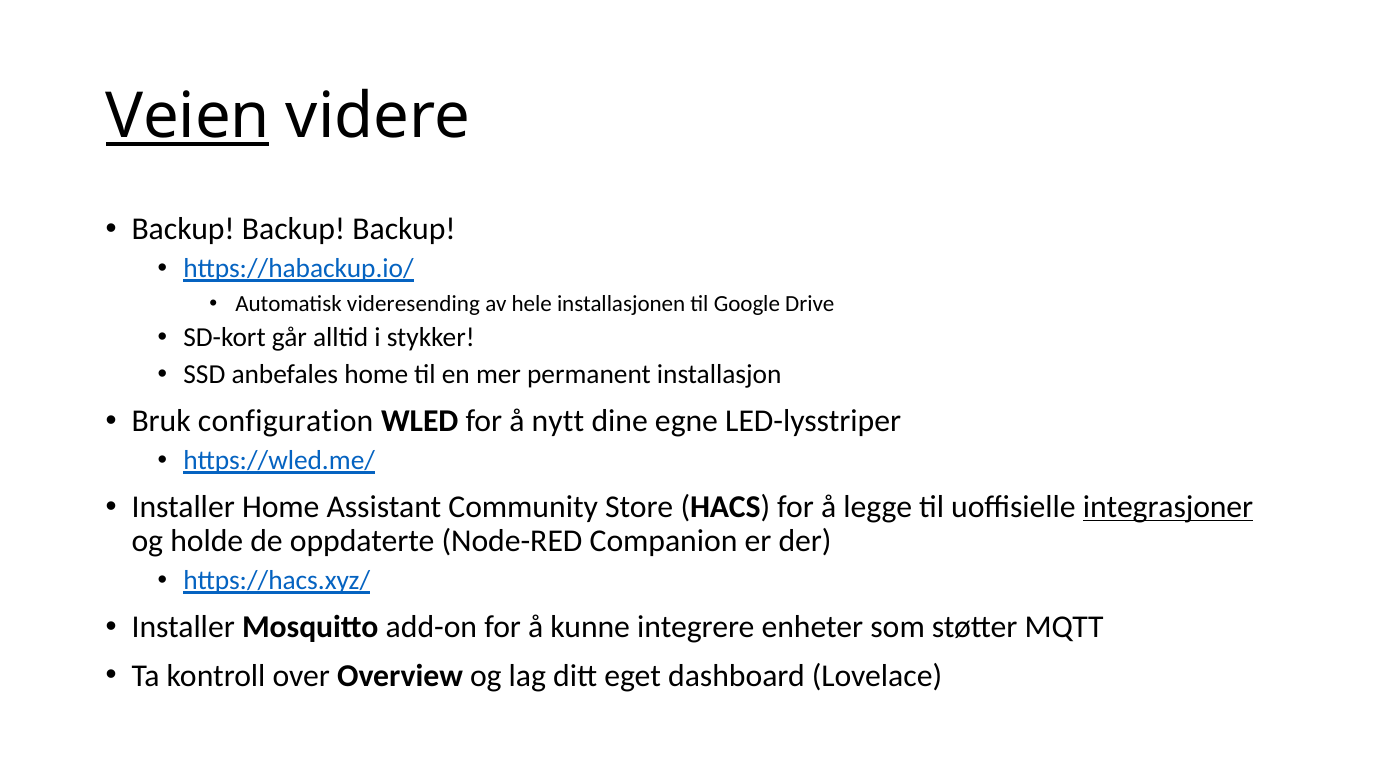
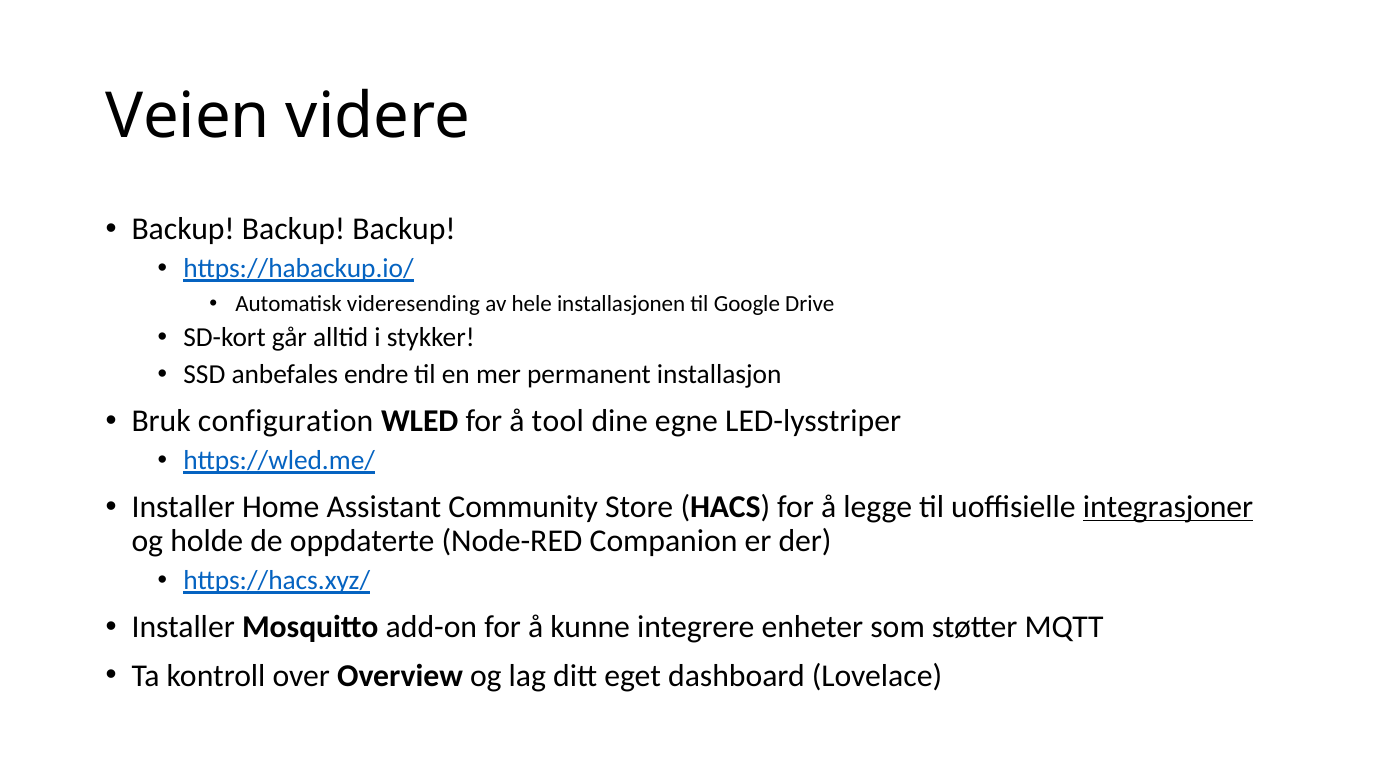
Veien underline: present -> none (188, 116)
anbefales home: home -> endre (376, 375)
nytt: nytt -> tool (558, 421)
